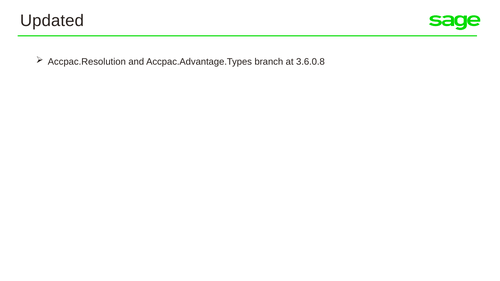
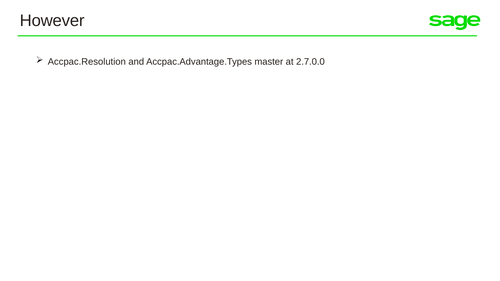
Updated: Updated -> However (52, 21)
branch: branch -> master (269, 62)
3.6.0.8: 3.6.0.8 -> 2.7.0.0 (310, 62)
